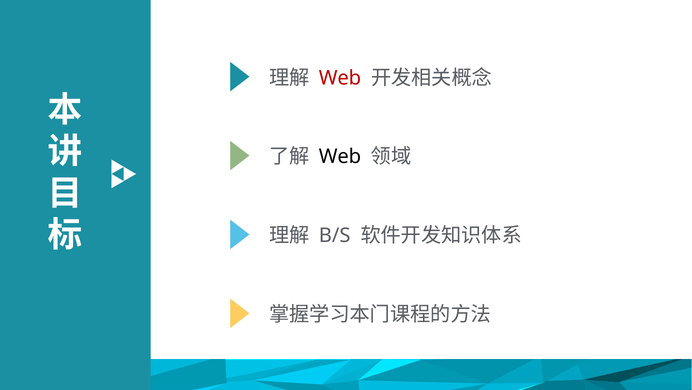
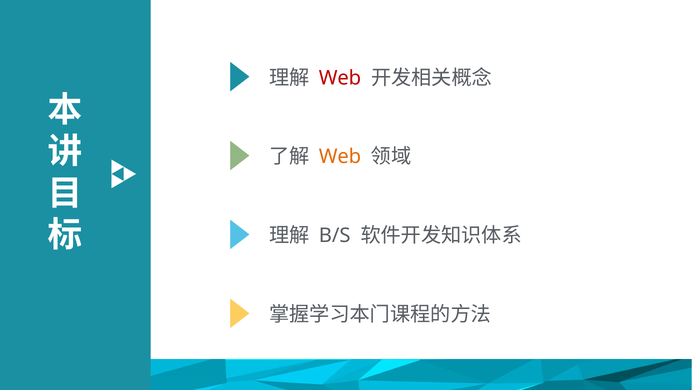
Web colour: black -> orange (340, 157)
